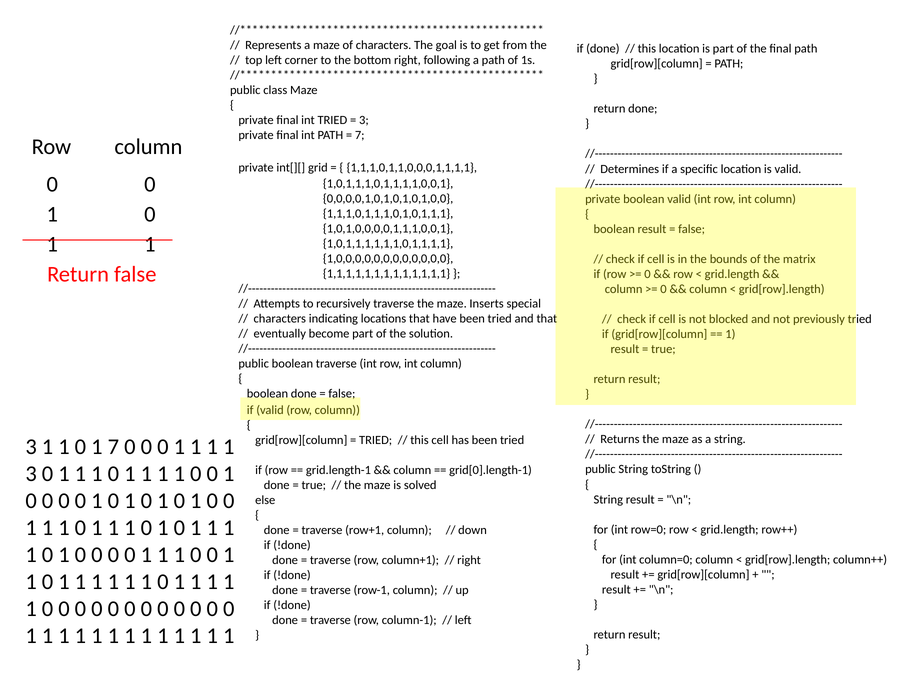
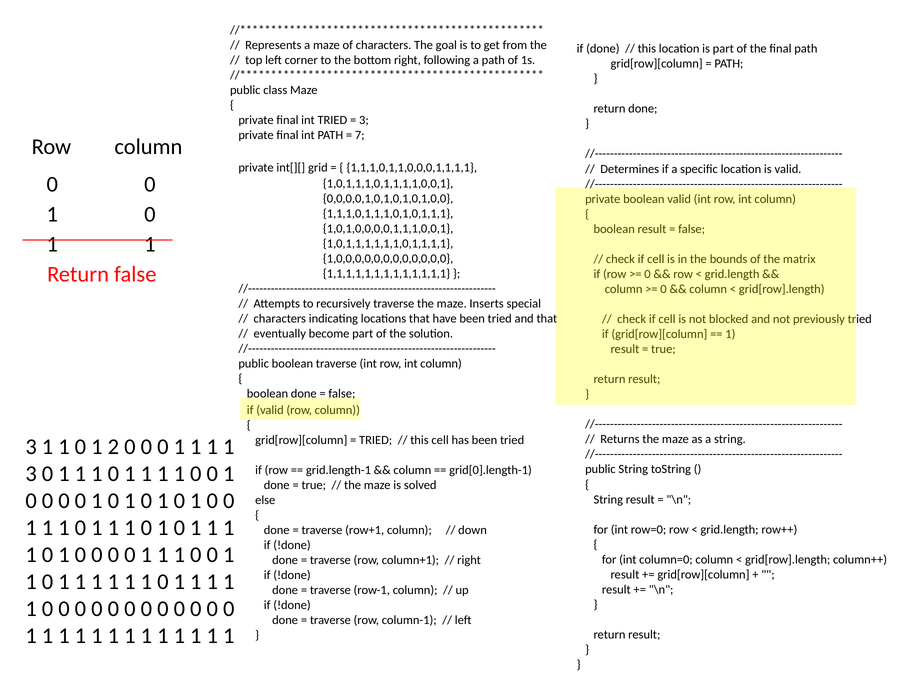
1 7: 7 -> 2 (113, 447)
